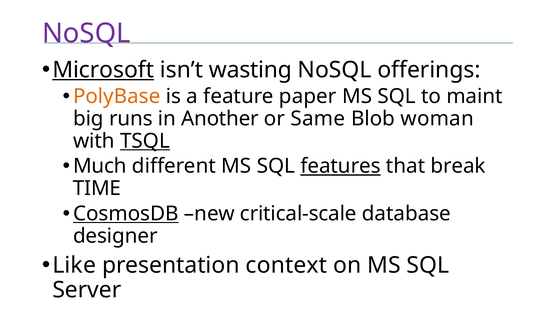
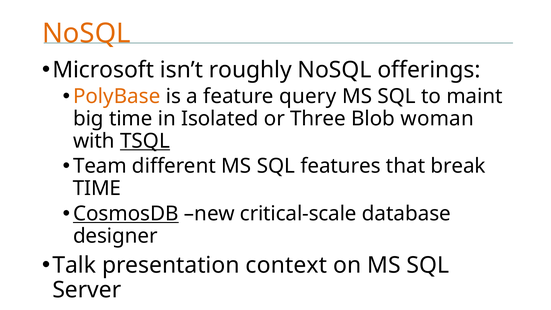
NoSQL colour: purple -> orange (86, 33)
Microsoft underline: present -> none (103, 70)
wasting: wasting -> roughly (250, 70)
paper: paper -> query (308, 96)
big runs: runs -> time (131, 119)
Another: Another -> Isolated (220, 119)
Same: Same -> Three (318, 119)
Much: Much -> Team (100, 166)
features underline: present -> none (341, 166)
Like: Like -> Talk (74, 265)
